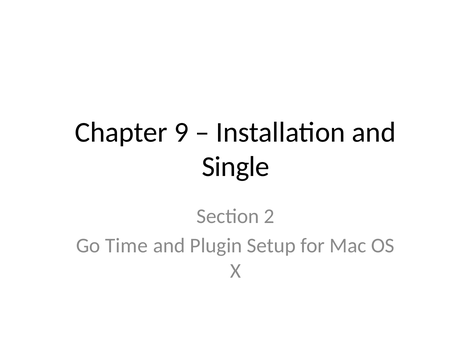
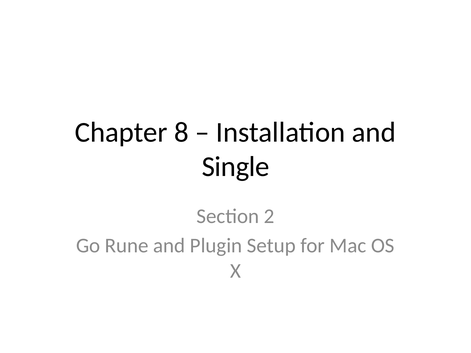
9: 9 -> 8 (181, 132)
Time: Time -> Rune (127, 246)
